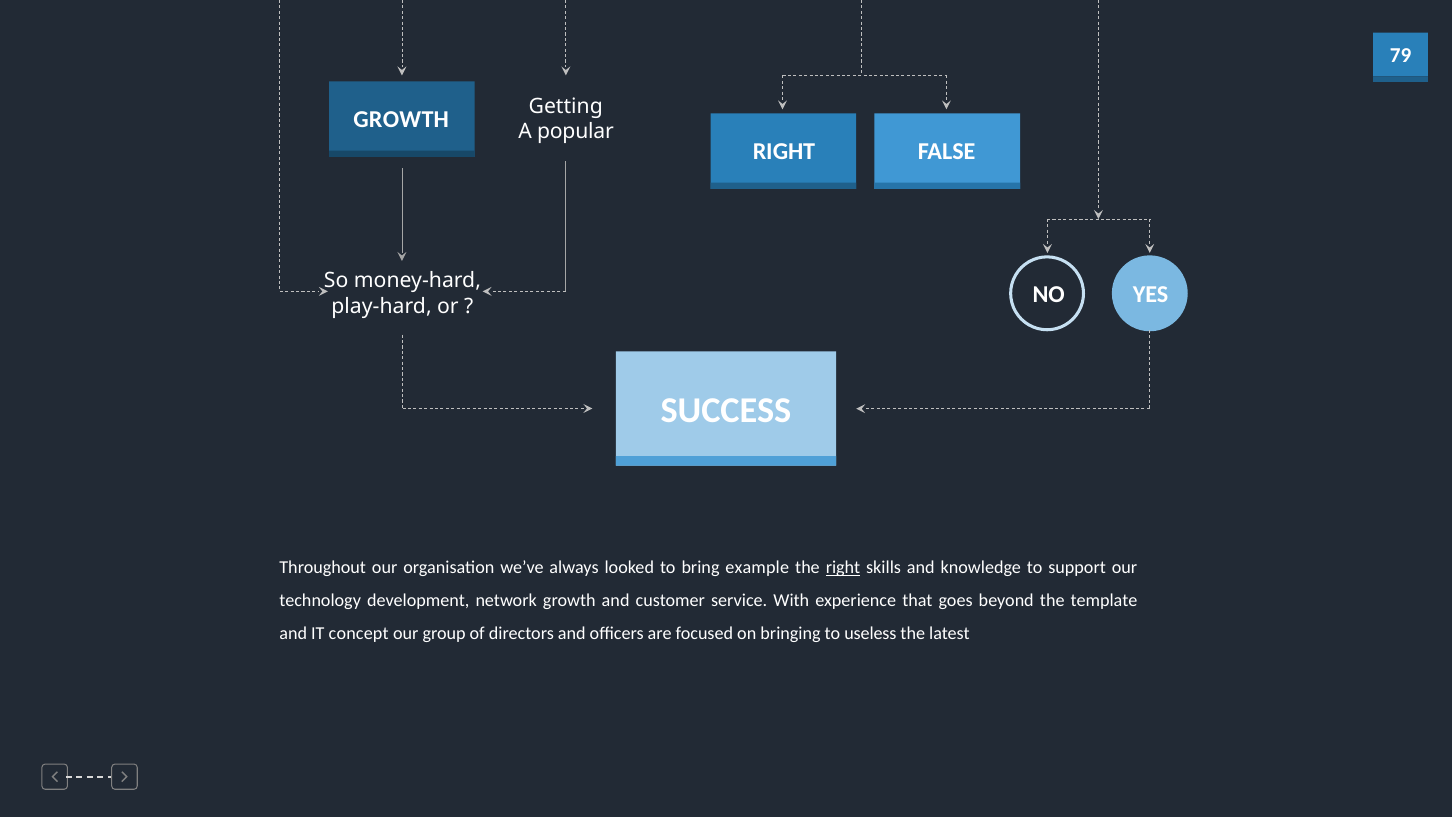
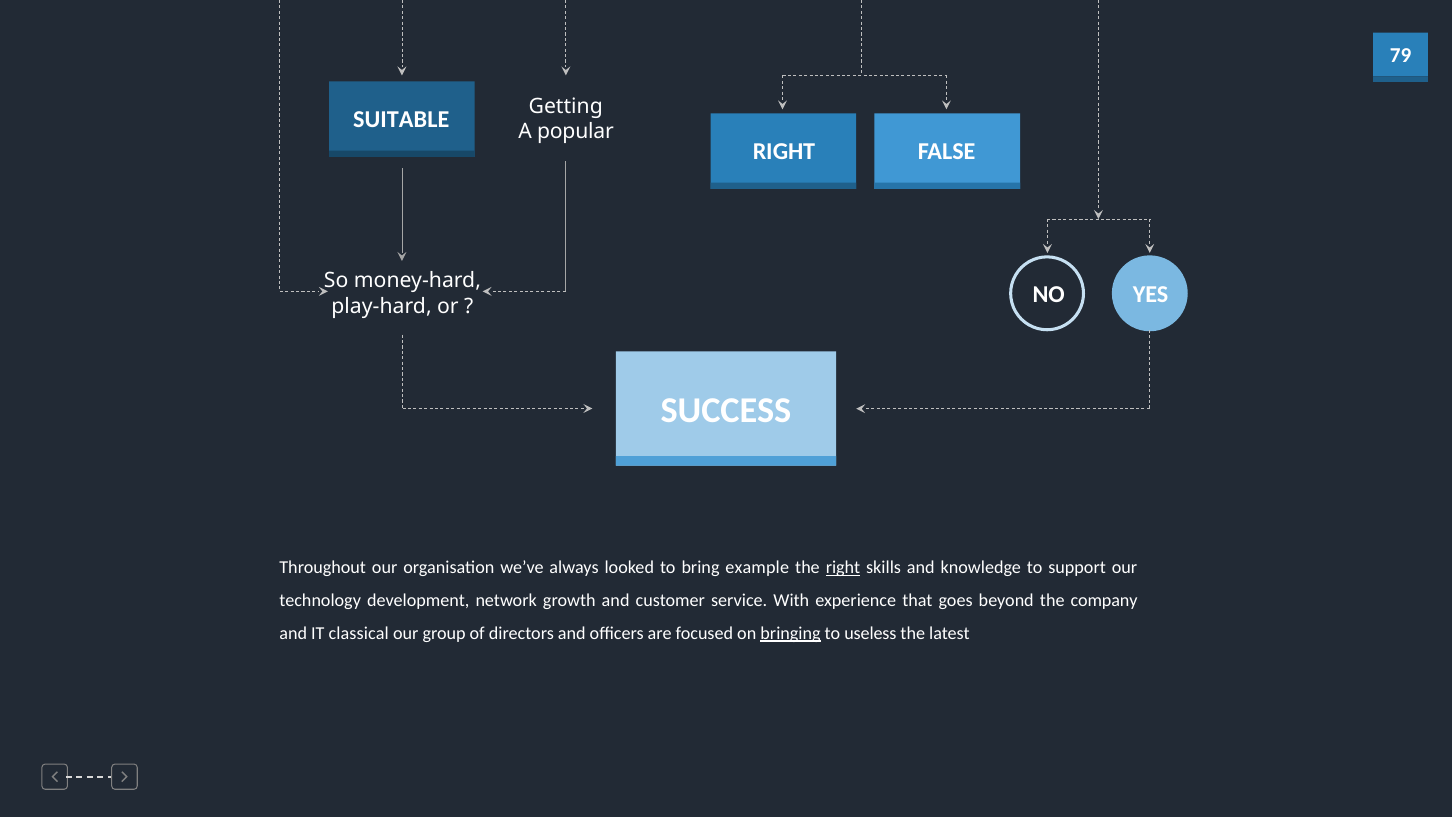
GROWTH: GROWTH -> SUITABLE (401, 119)
template: template -> company (1104, 600)
concept: concept -> classical (359, 633)
bringing underline: none -> present (791, 633)
